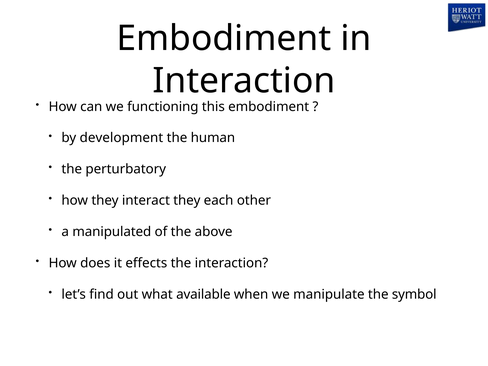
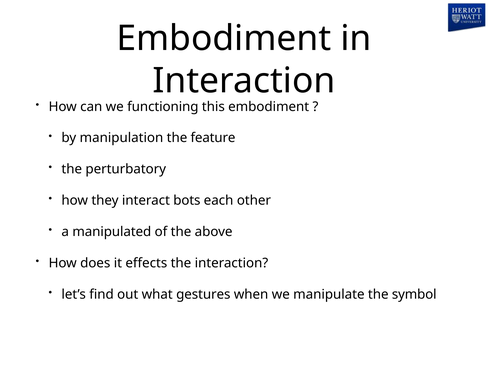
development: development -> manipulation (121, 138)
human: human -> feature (213, 138)
interact they: they -> bots (187, 200)
available: available -> gestures (203, 294)
